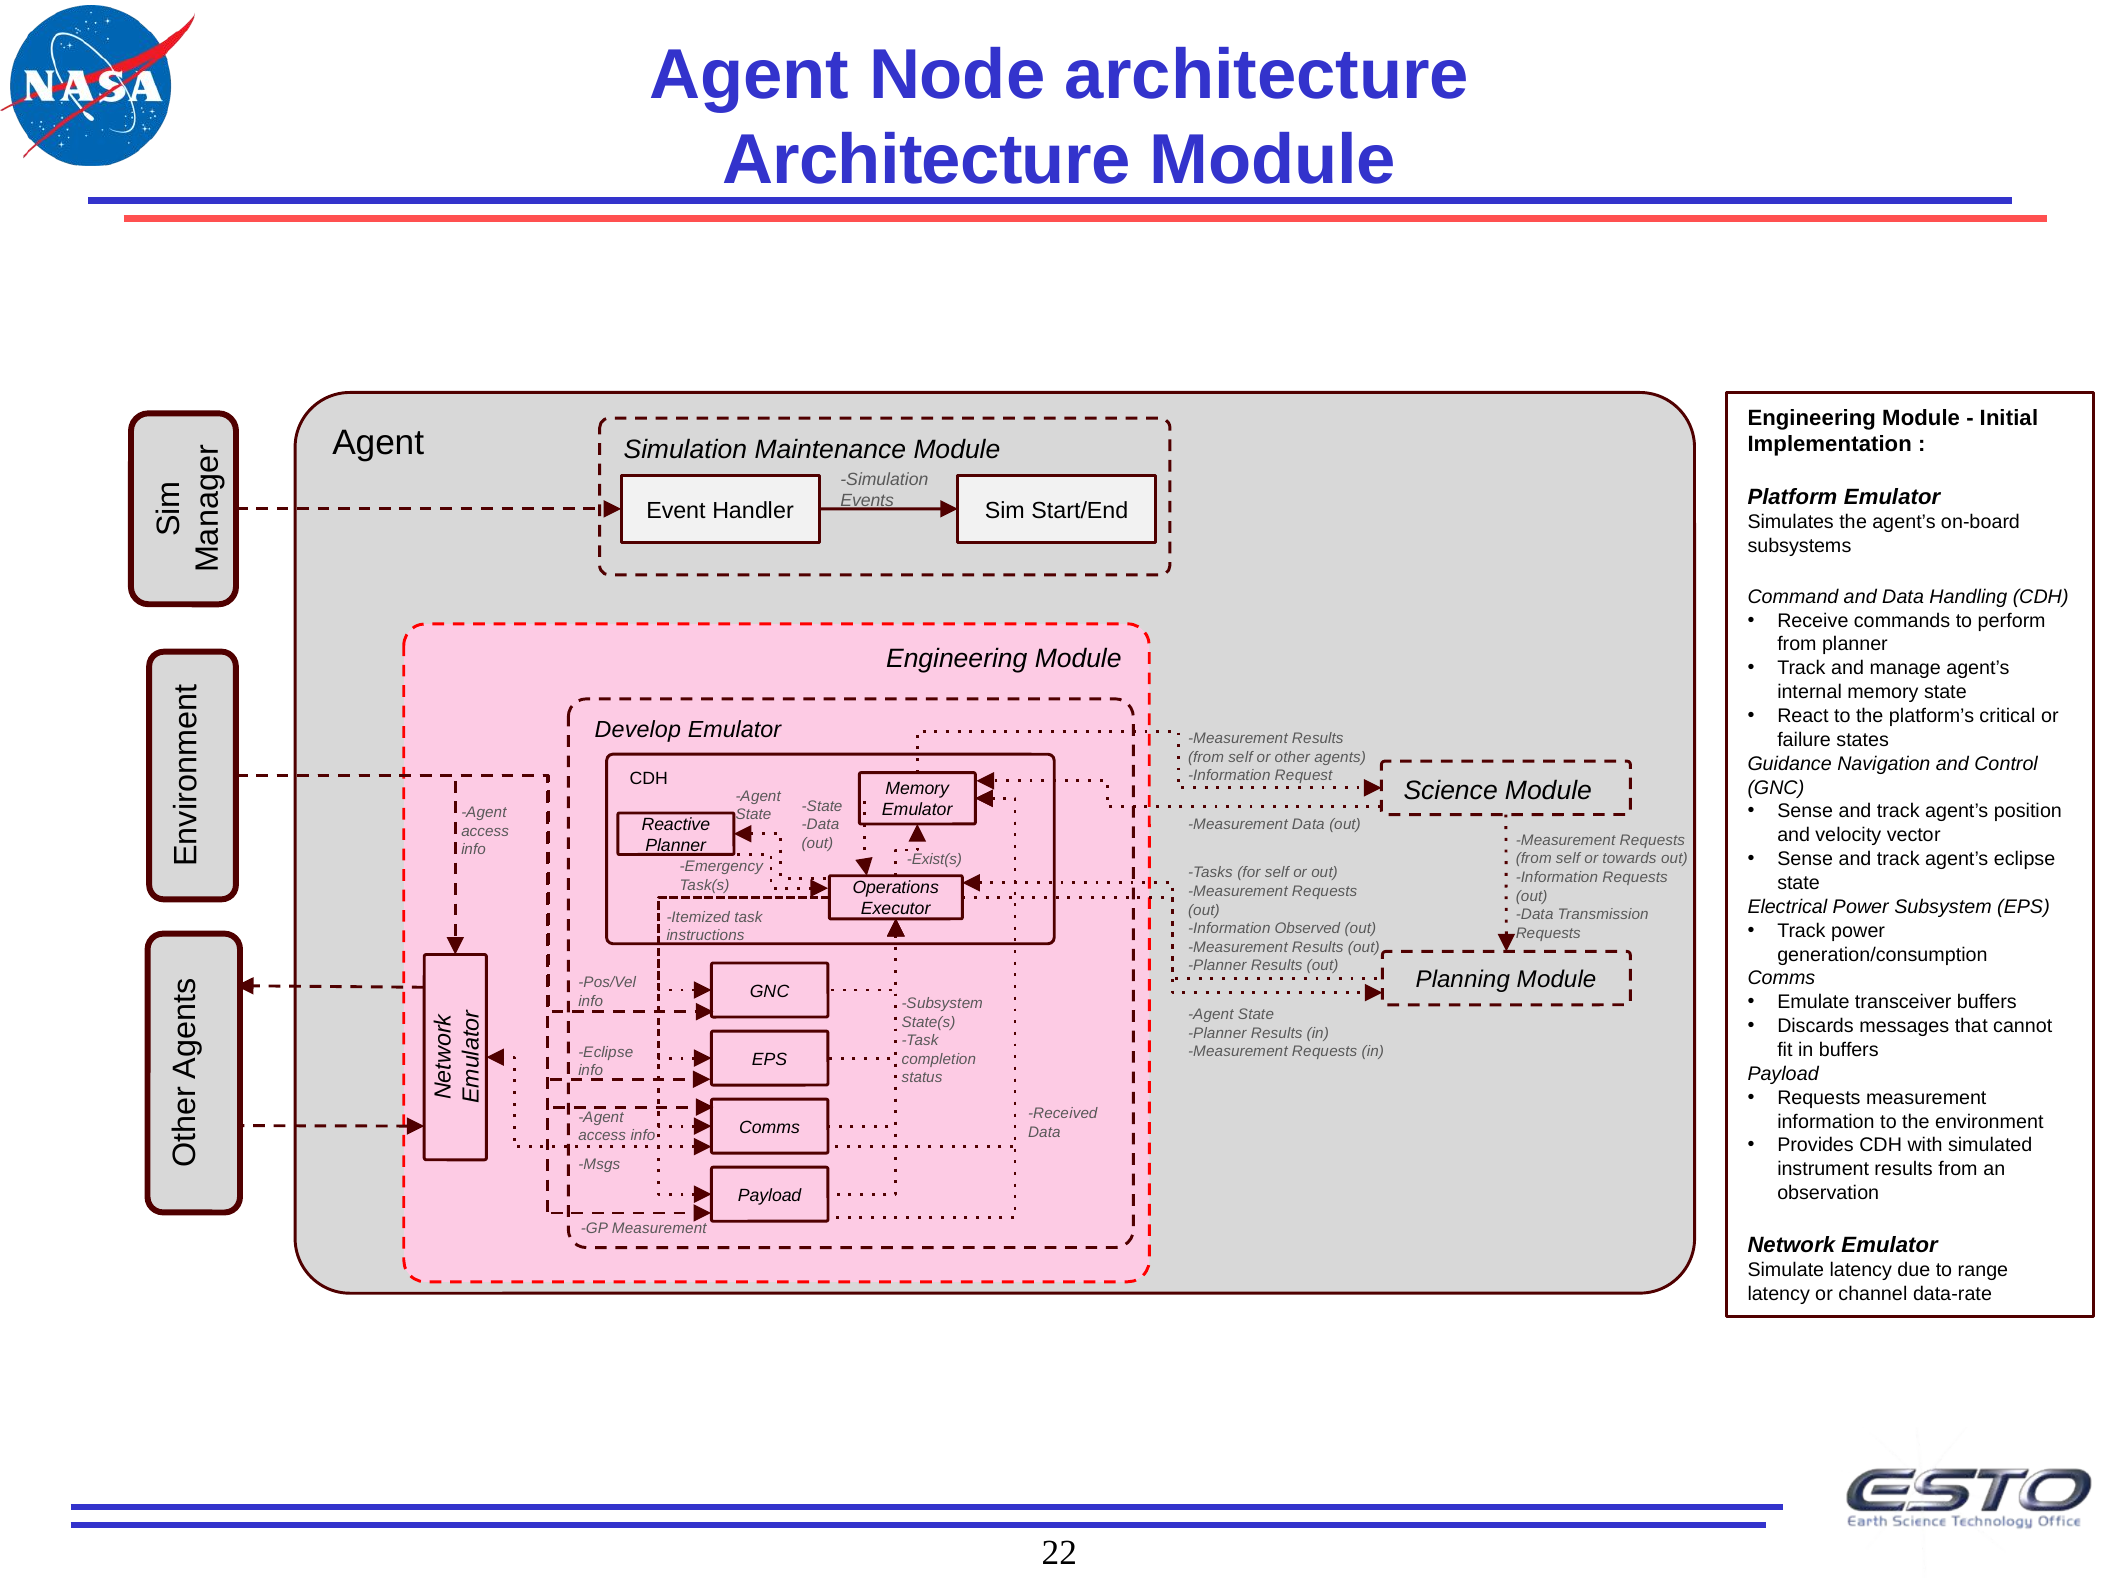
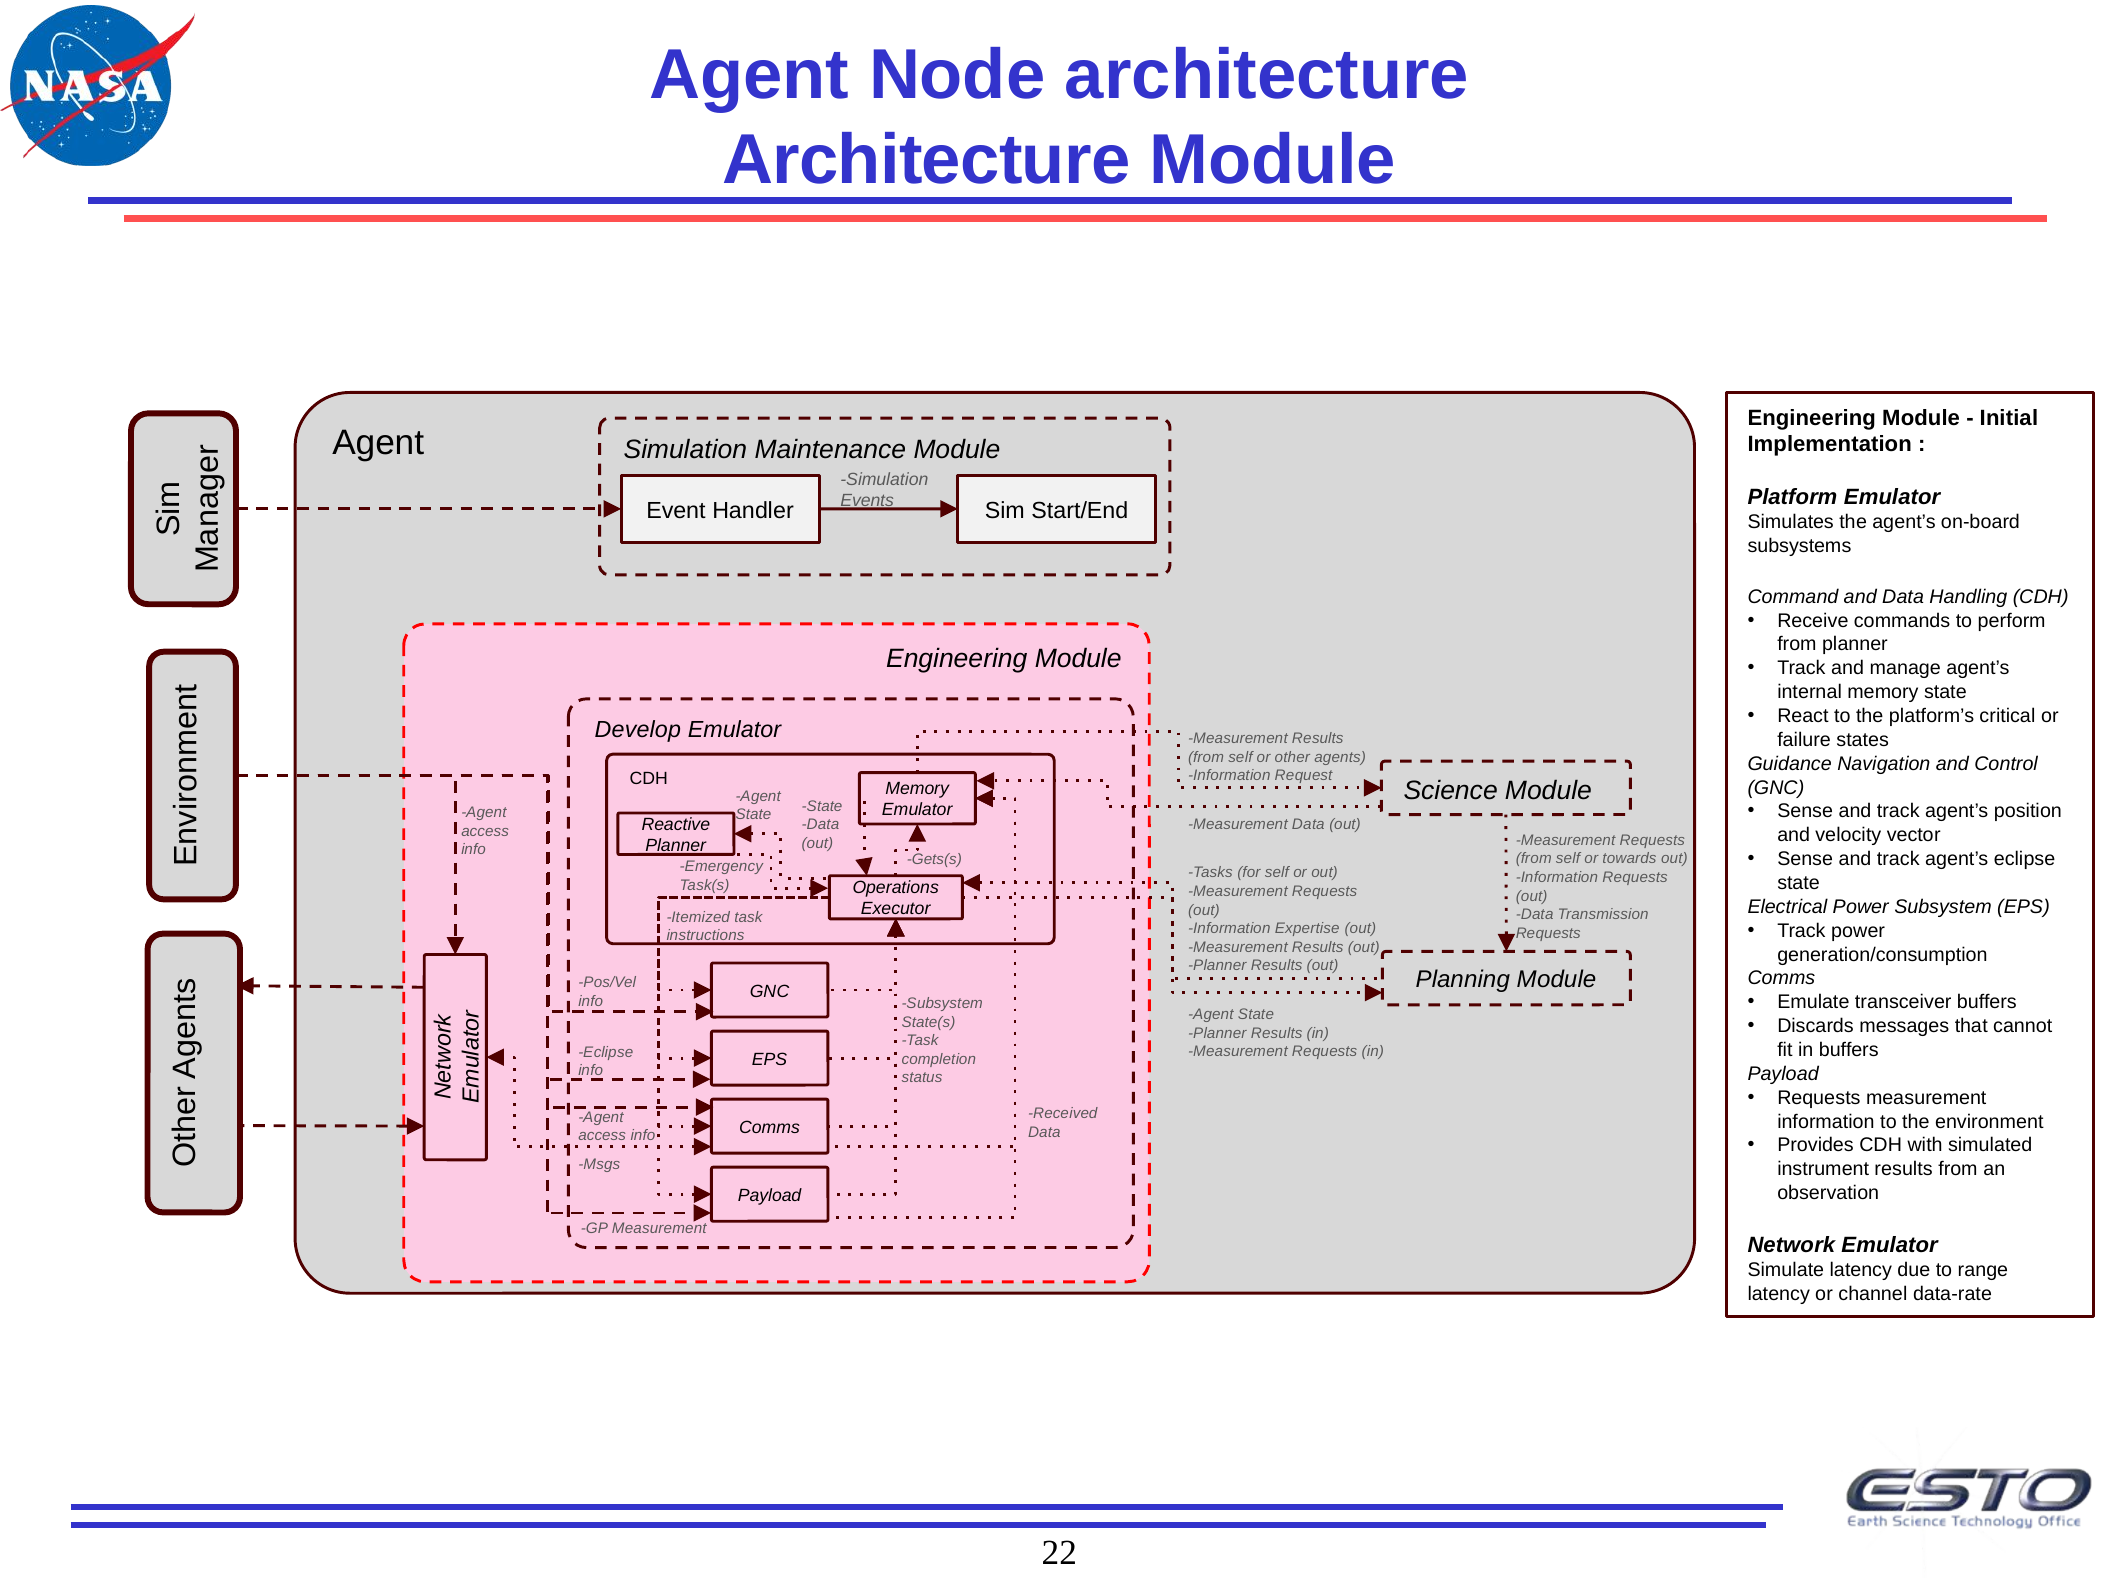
Exist(s: Exist(s -> Gets(s (934, 859)
Observed: Observed -> Expertise (1307, 929)
